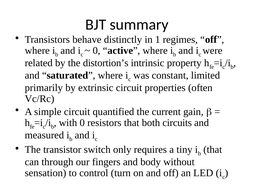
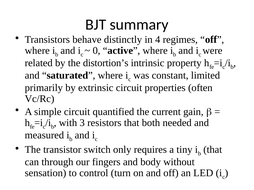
1: 1 -> 4 (158, 40)
with 0: 0 -> 3 (82, 123)
circuits: circuits -> needed (177, 123)
